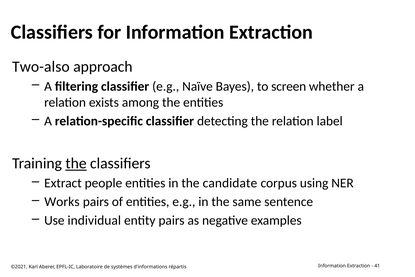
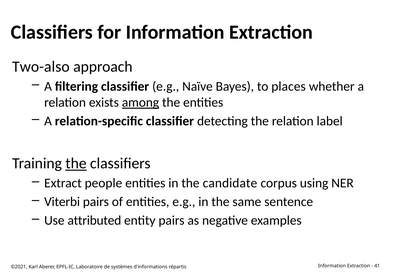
screen: screen -> places (289, 86)
among underline: none -> present (140, 102)
Works: Works -> Viterbi (62, 202)
individual: individual -> attributed (94, 220)
